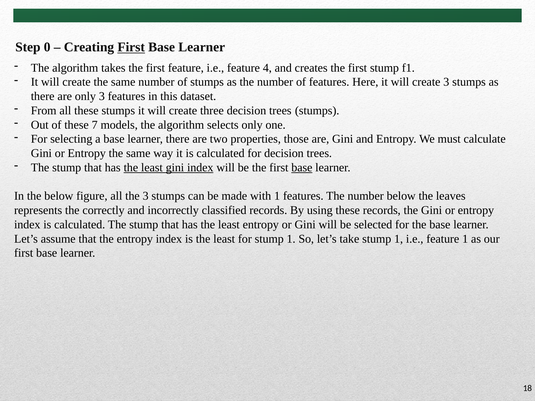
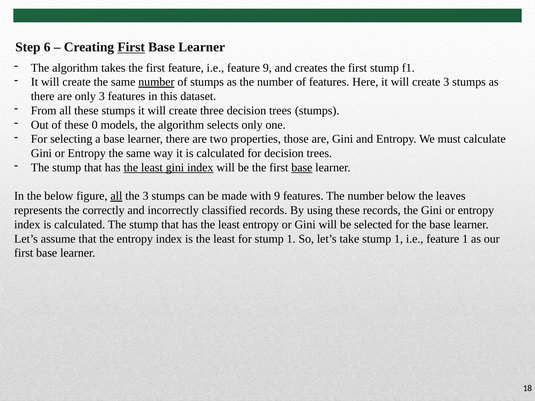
0: 0 -> 6 (47, 47)
feature 4: 4 -> 9 (267, 68)
number underline: none -> present (156, 82)
7: 7 -> 0 (95, 125)
all underline: none -> present (116, 196)
with 1: 1 -> 9 (277, 196)
